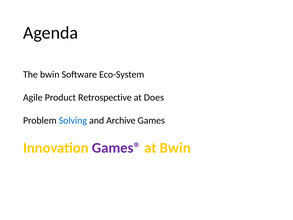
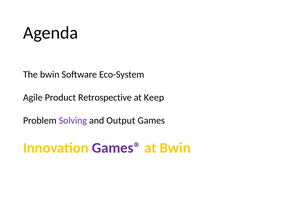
Does: Does -> Keep (154, 97)
Solving colour: blue -> purple (73, 120)
Archive: Archive -> Output (121, 120)
